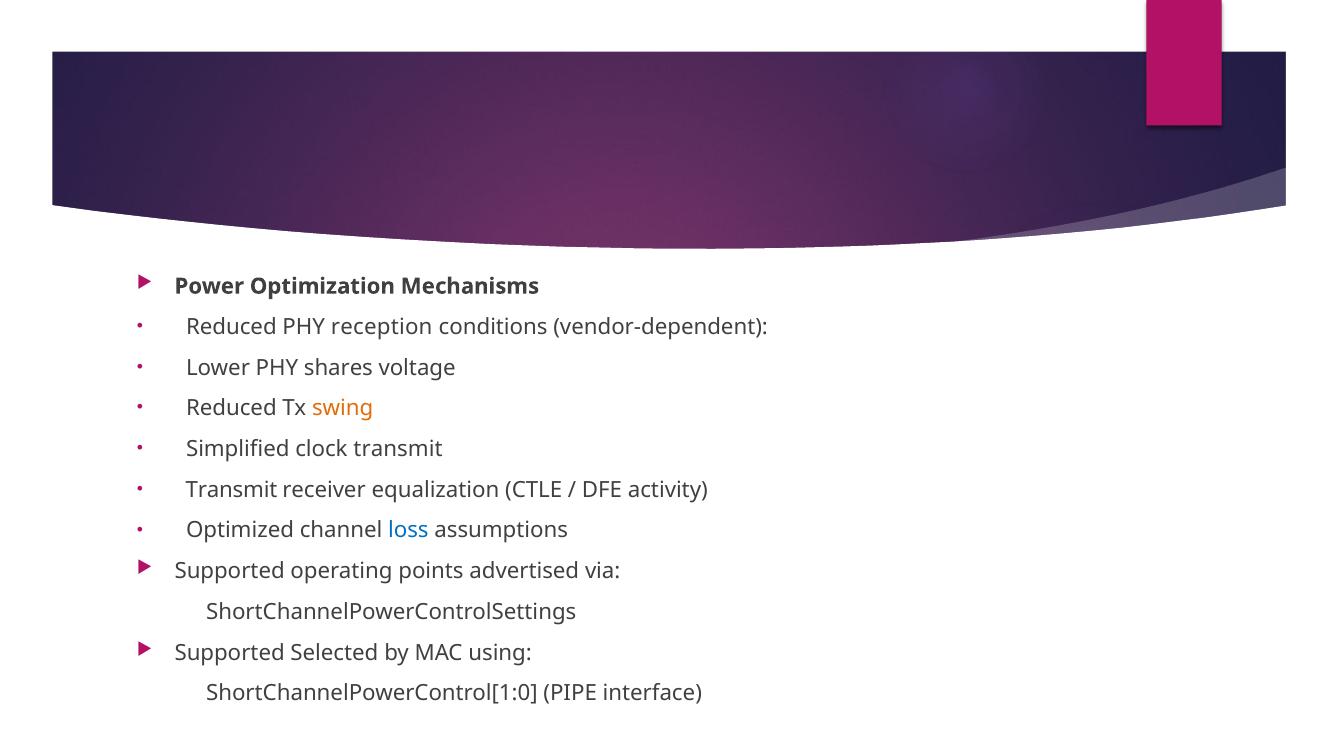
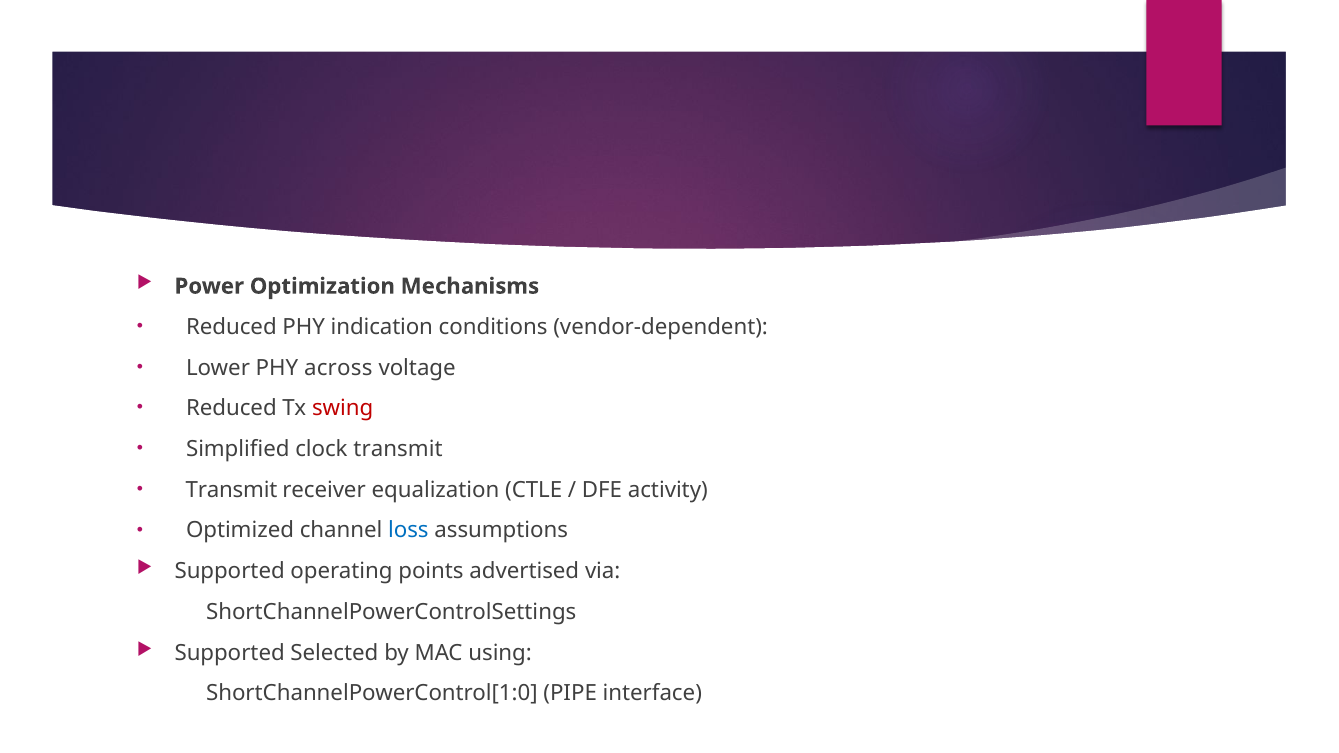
reception: reception -> indication (382, 327)
shares: shares -> across (338, 368)
swing colour: orange -> red (343, 409)
